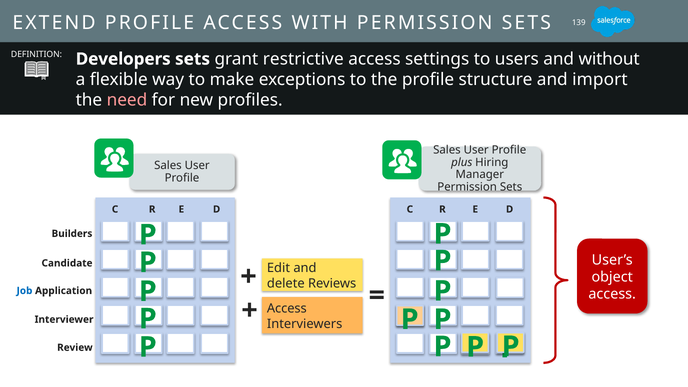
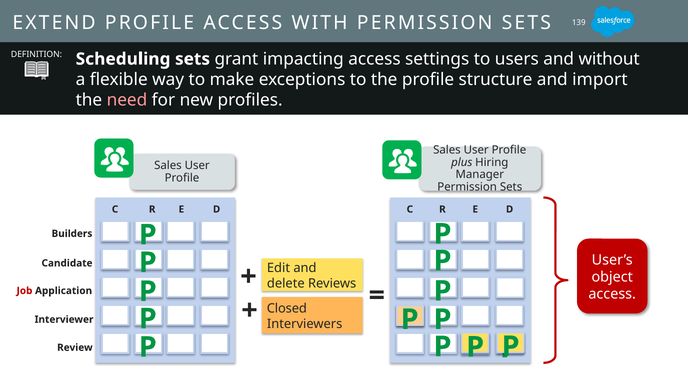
Developers: Developers -> Scheduling (123, 59)
restrictive: restrictive -> impacting (303, 59)
Job colour: blue -> red (24, 291)
Access: Access -> Closed (287, 308)
